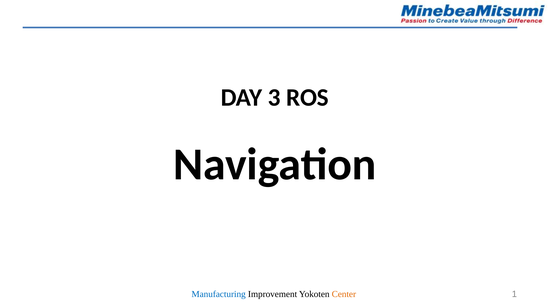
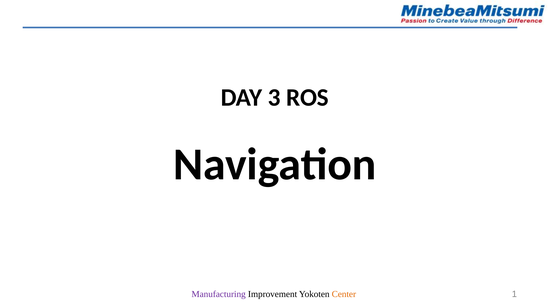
Manufacturing colour: blue -> purple (219, 295)
